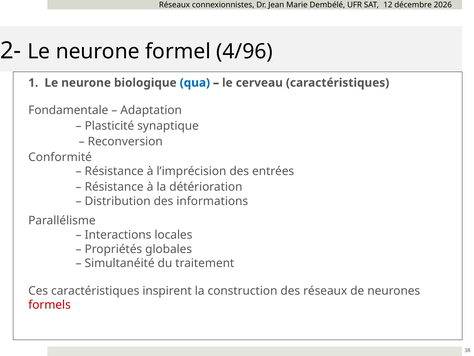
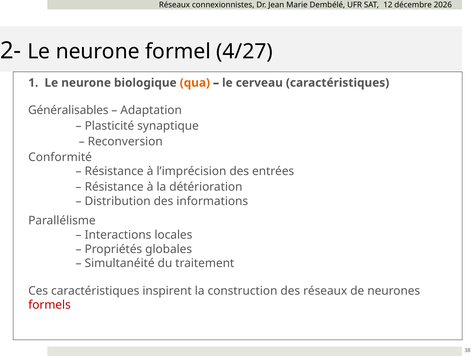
4/96: 4/96 -> 4/27 (245, 51)
qua colour: blue -> orange (195, 83)
Fondamentale: Fondamentale -> Généralisables (68, 110)
